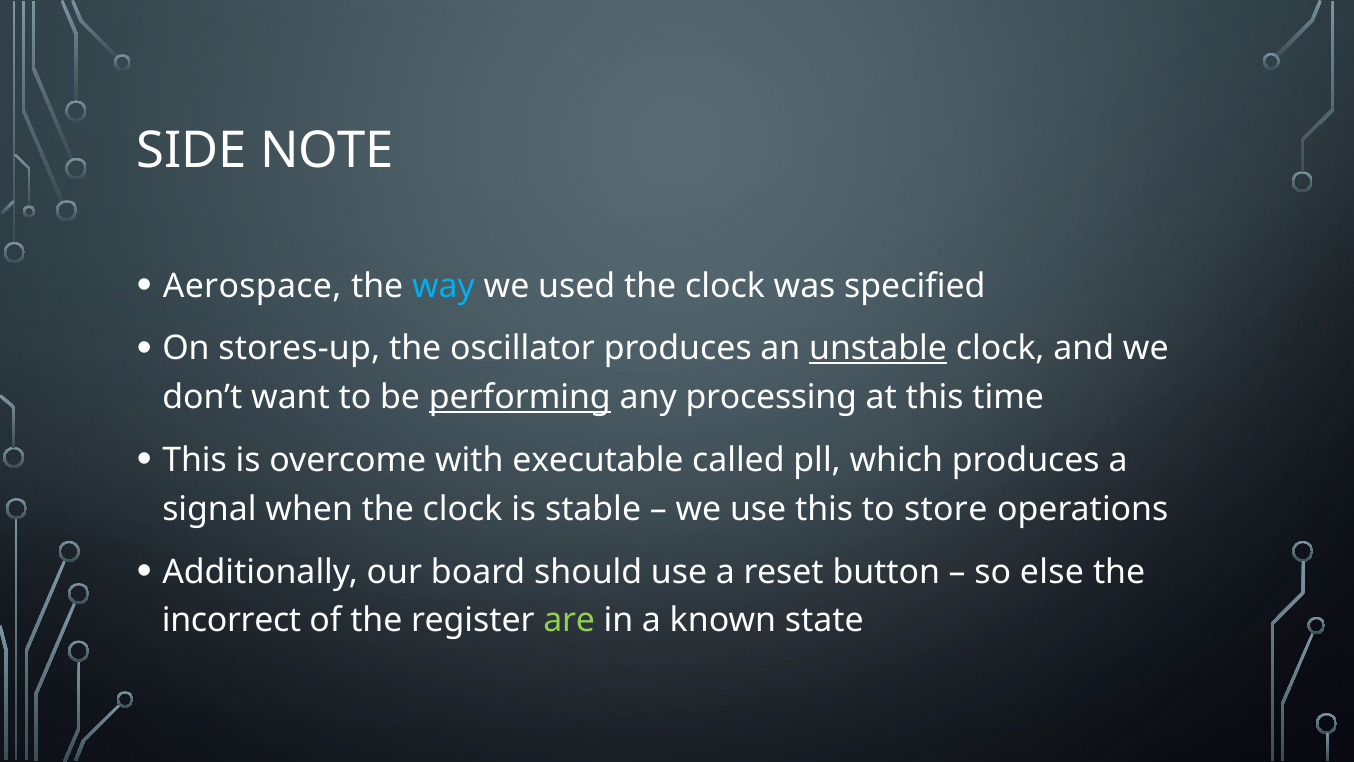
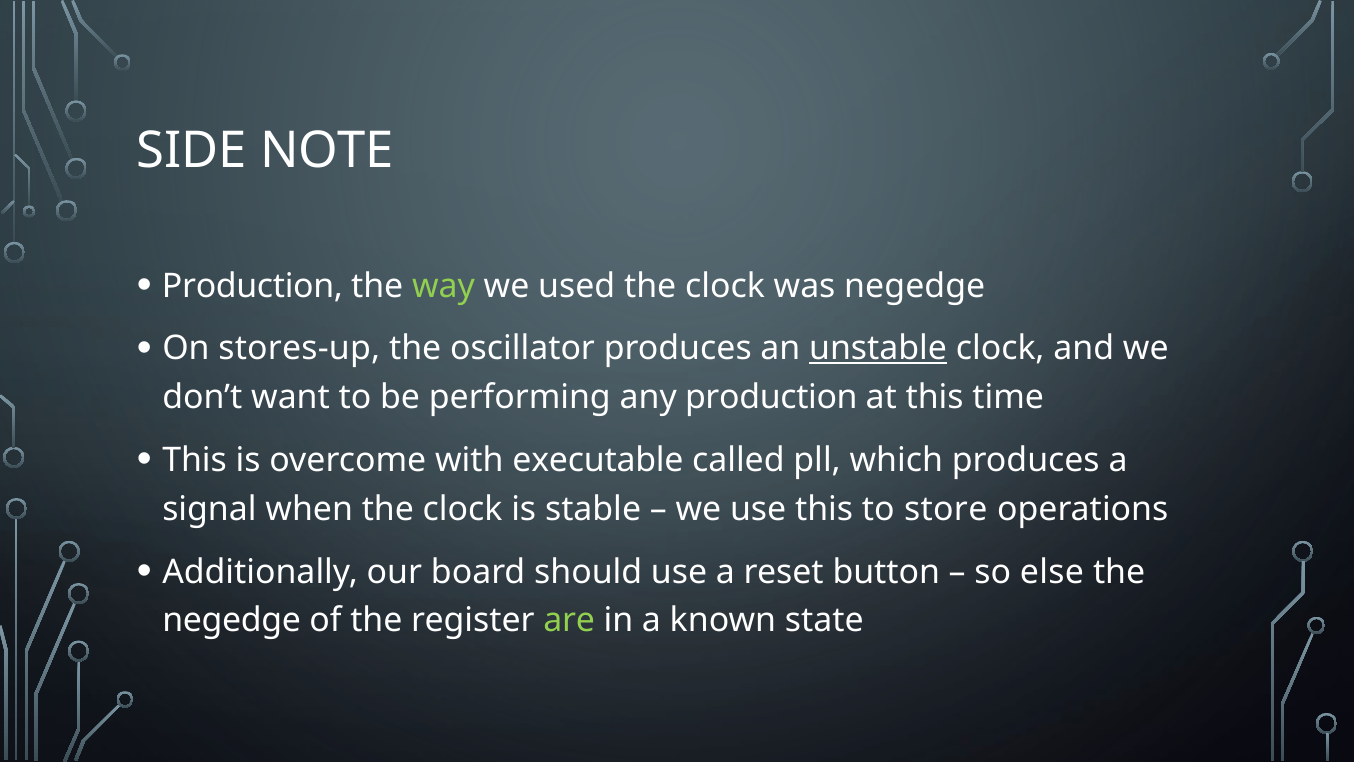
Aerospace: Aerospace -> Production (252, 286)
way colour: light blue -> light green (443, 286)
was specified: specified -> negedge (915, 286)
performing underline: present -> none (520, 397)
any processing: processing -> production (771, 397)
incorrect: incorrect -> negedge (232, 620)
